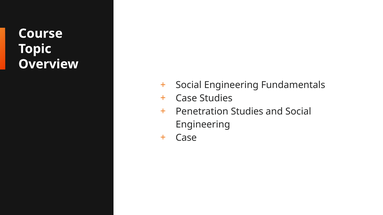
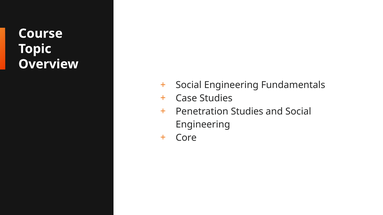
Case: Case -> Core (186, 138)
